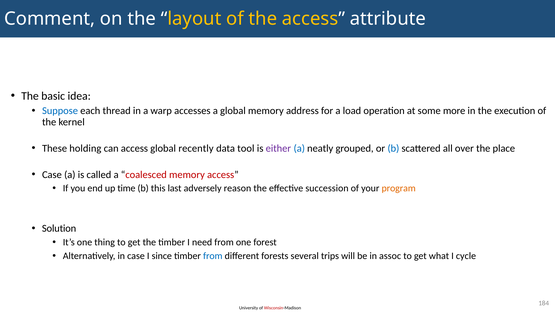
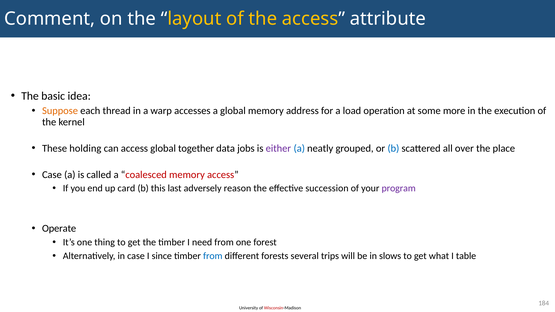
Suppose colour: blue -> orange (60, 111)
recently: recently -> together (196, 148)
tool: tool -> jobs (246, 148)
time: time -> card (126, 189)
program colour: orange -> purple (399, 189)
Solution: Solution -> Operate (59, 229)
assoc: assoc -> slows (390, 256)
cycle: cycle -> table (466, 256)
